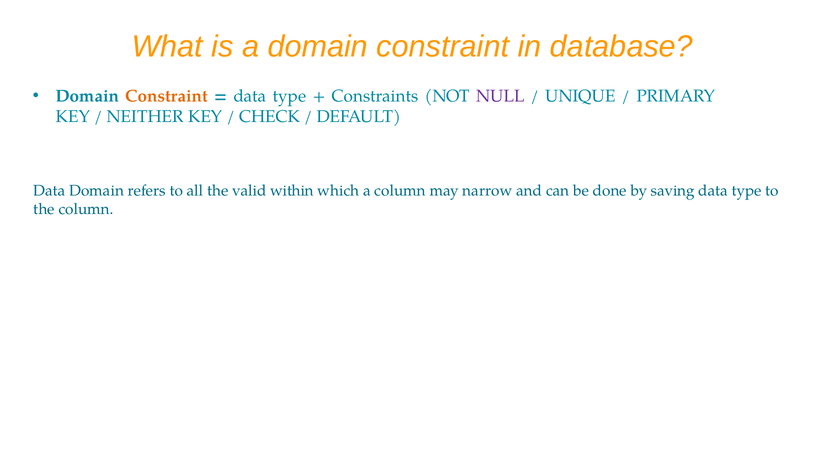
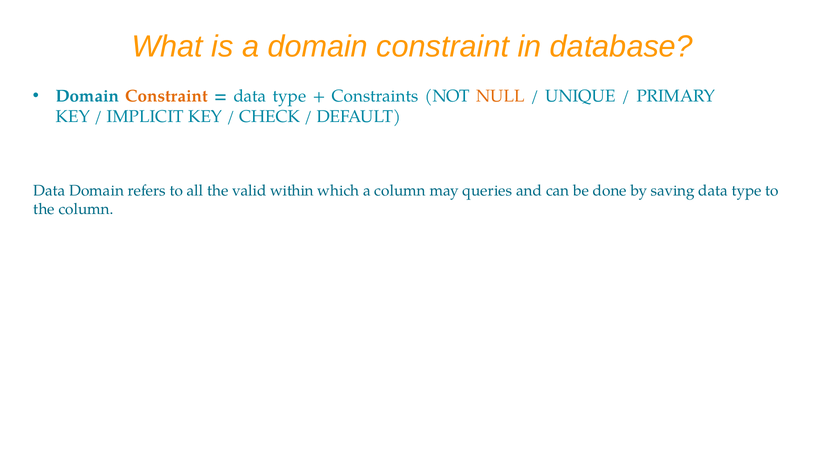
NULL colour: purple -> orange (500, 96)
NEITHER: NEITHER -> IMPLICIT (145, 117)
narrow: narrow -> queries (487, 190)
